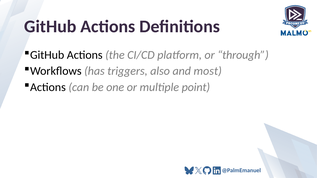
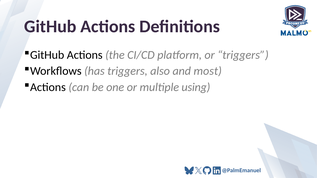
or through: through -> triggers (243, 55)
point: point -> using (196, 87)
